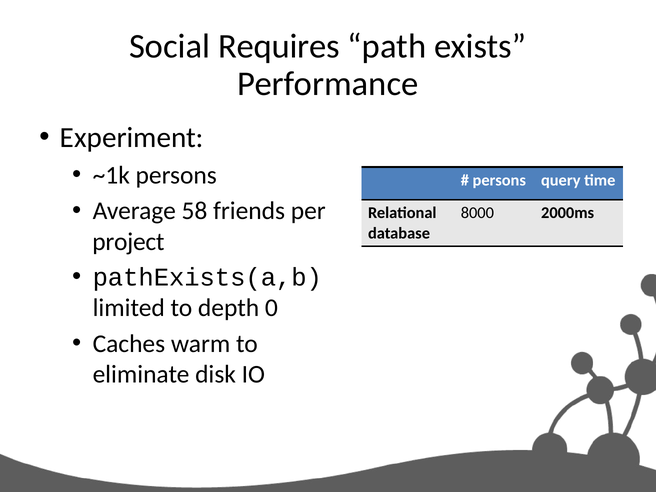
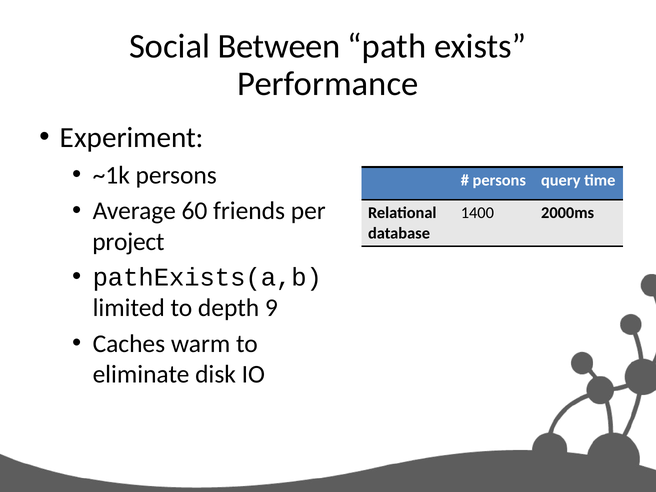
Requires: Requires -> Between (279, 47)
58: 58 -> 60 (194, 211)
8000: 8000 -> 1400 (477, 213)
0: 0 -> 9 (271, 308)
